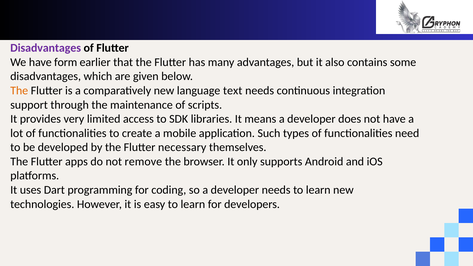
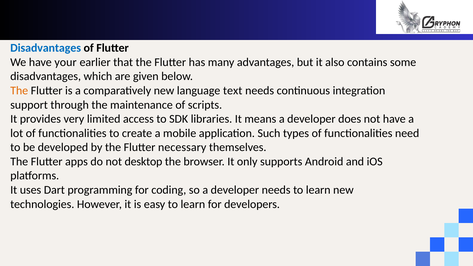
Disadvantages colour: purple -> blue (46, 48)
form: form -> your (66, 62)
remove: remove -> desktop (143, 162)
